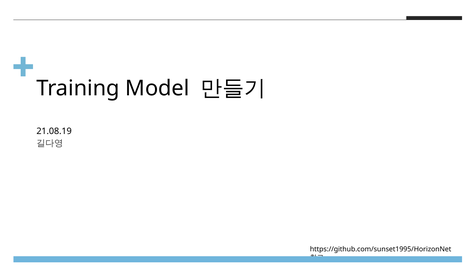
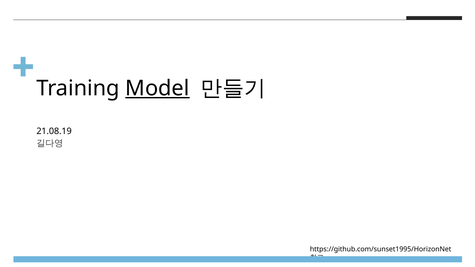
Model underline: none -> present (157, 89)
